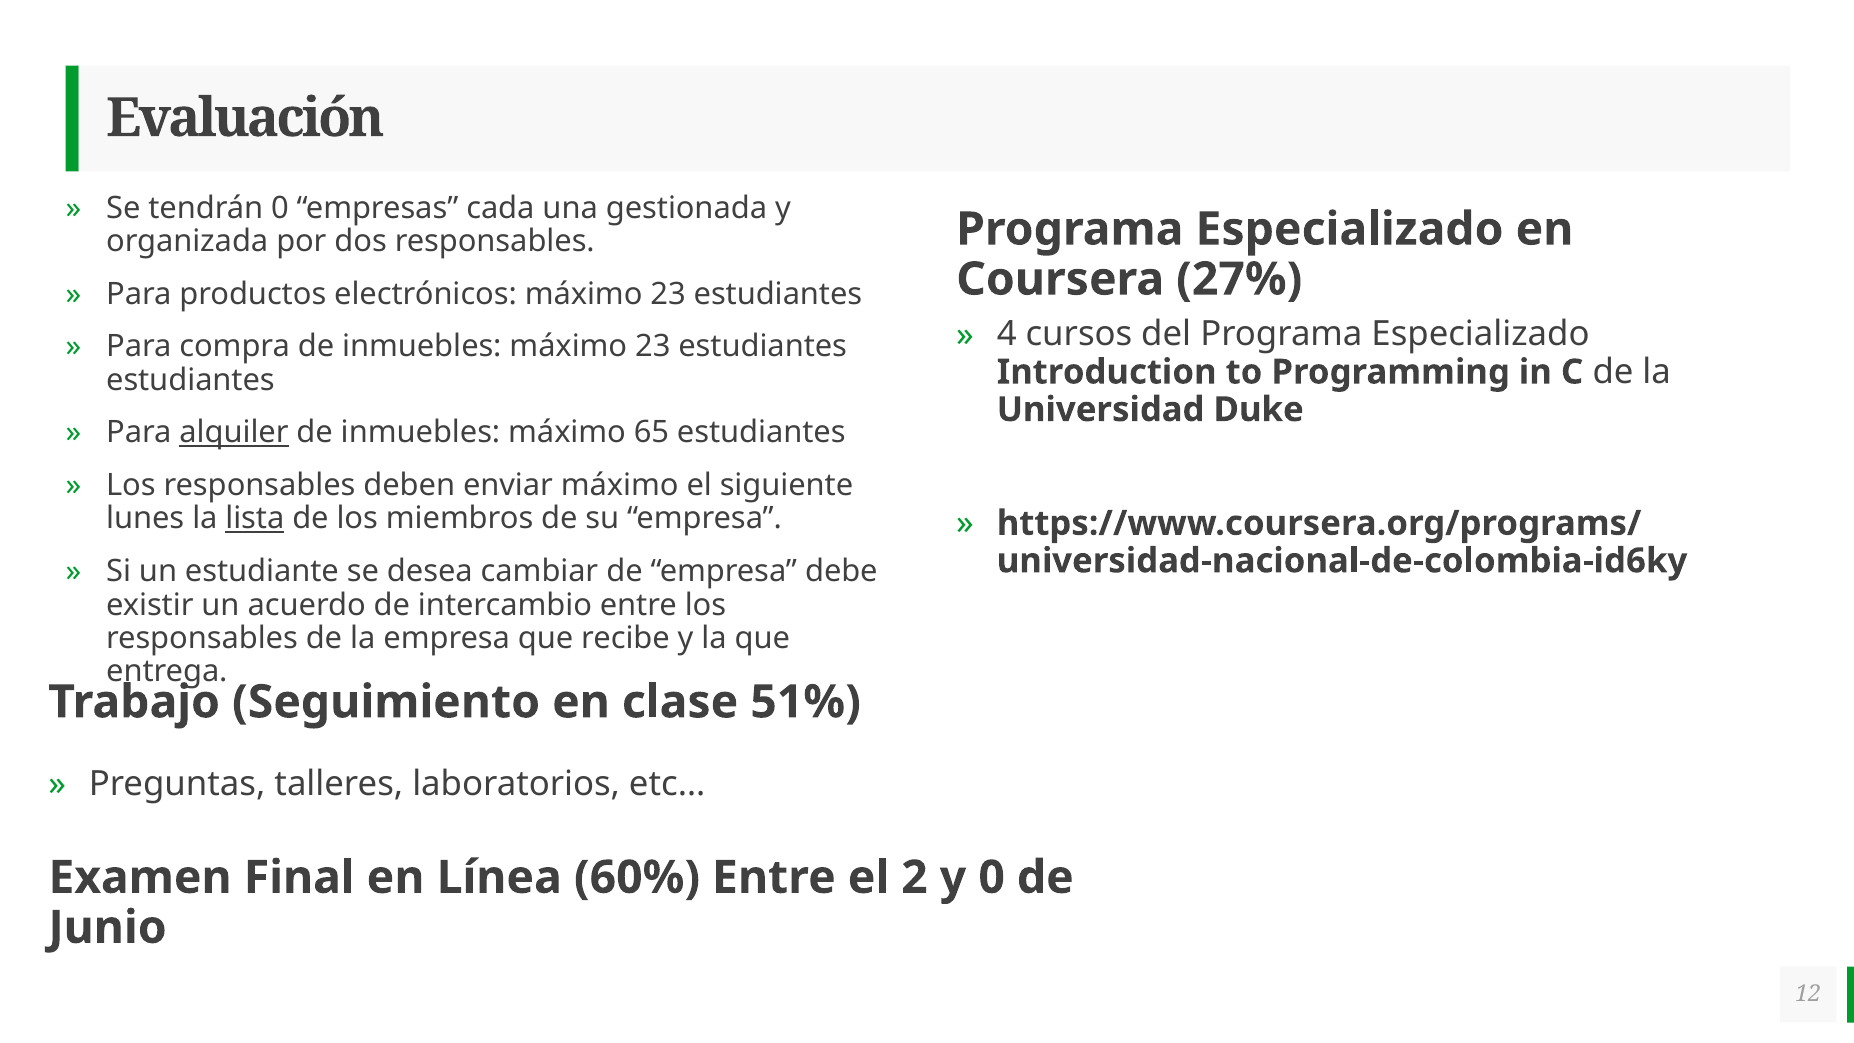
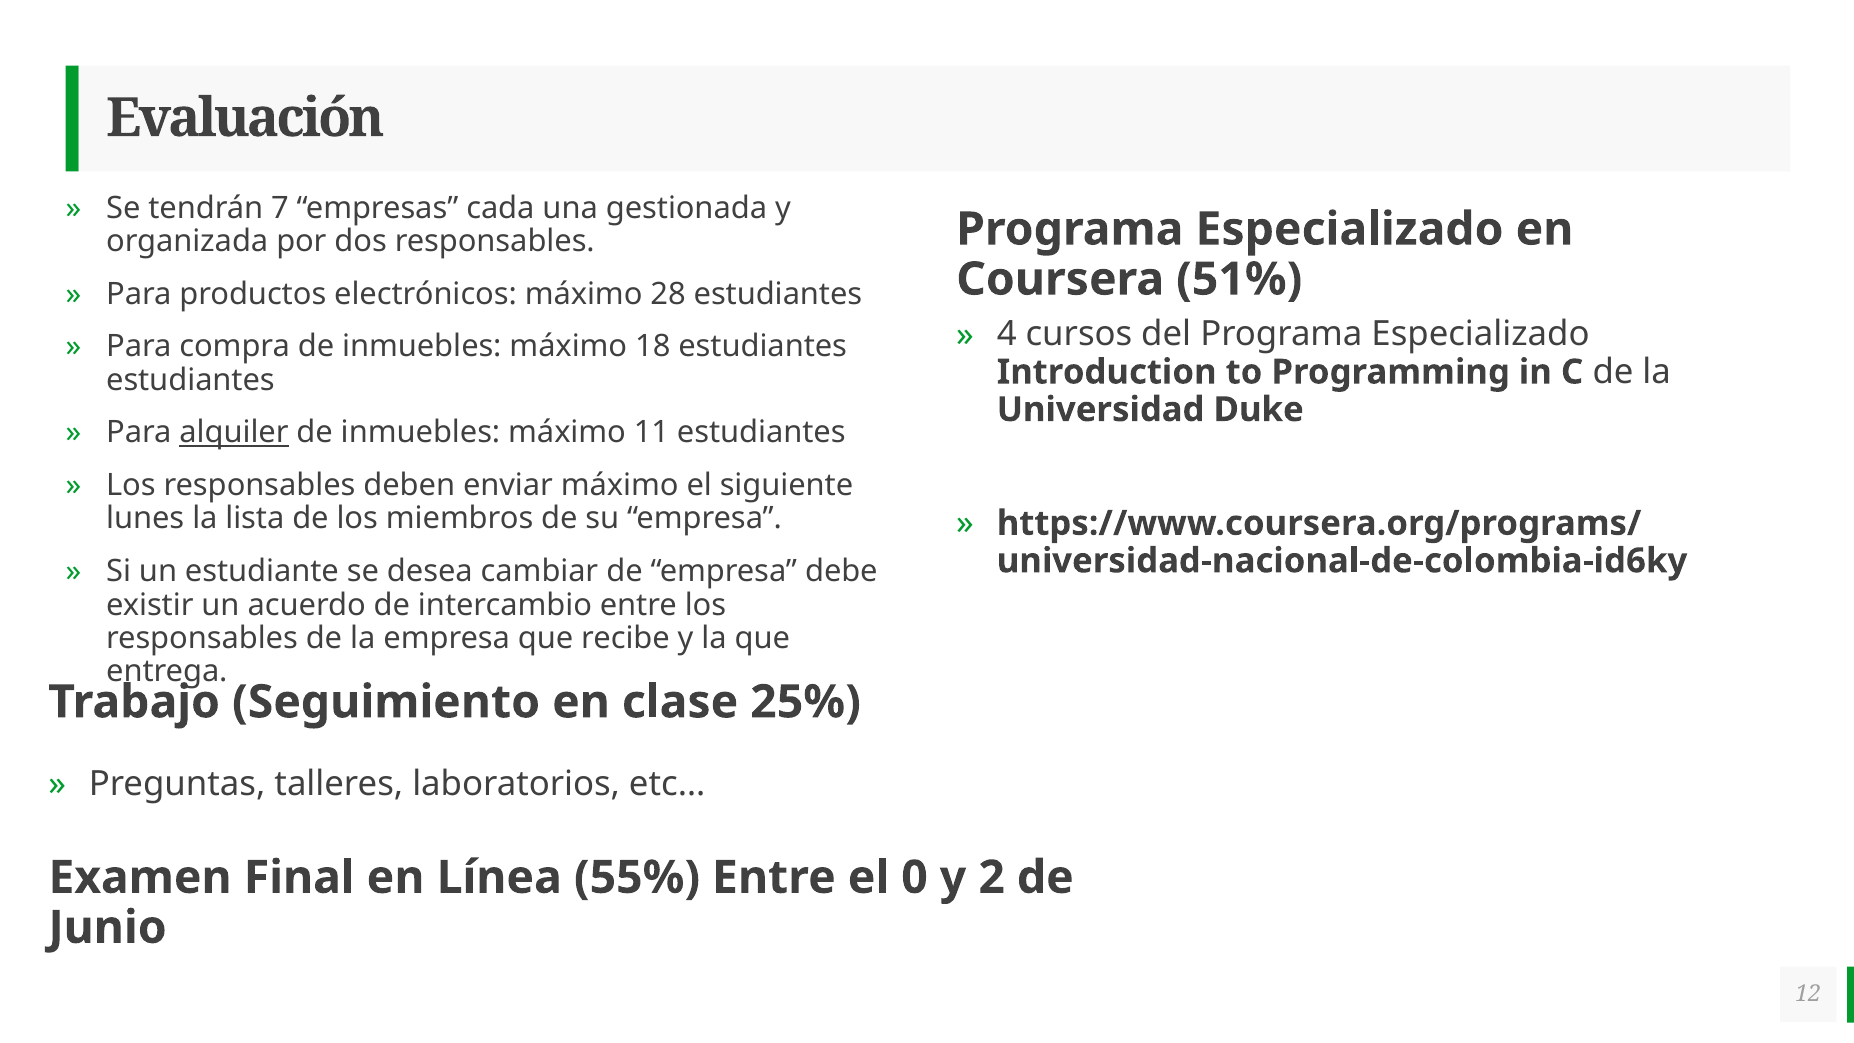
tendrán 0: 0 -> 7 (280, 208)
27%: 27% -> 51% (1239, 279)
electrónicos máximo 23: 23 -> 28 (668, 294)
inmuebles máximo 23: 23 -> 18 (653, 347)
65: 65 -> 11 (651, 433)
lista underline: present -> none (255, 519)
51%: 51% -> 25% (806, 702)
60%: 60% -> 55% (637, 877)
2: 2 -> 0 (915, 877)
y 0: 0 -> 2 (992, 877)
